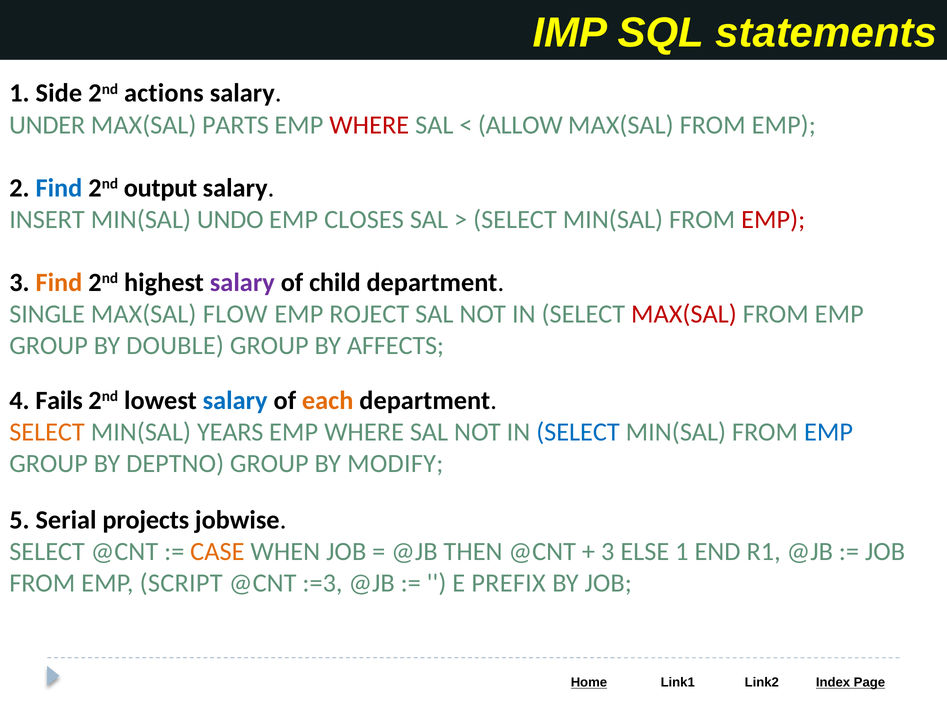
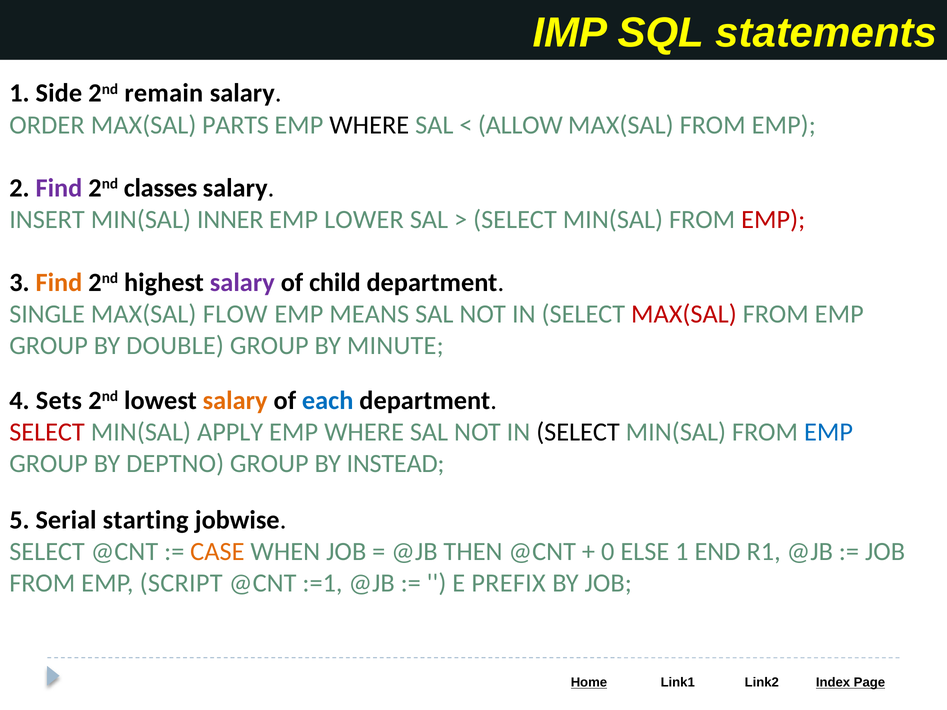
actions: actions -> remain (164, 93)
UNDER: UNDER -> ORDER (47, 125)
WHERE colour: red -> black (369, 125)
Find colour: blue -> purple (59, 188)
output: output -> classes (161, 188)
UNDO: UNDO -> INNER (230, 220)
CLOSES: CLOSES -> LOWER (364, 220)
ROJECT: ROJECT -> MEANS (369, 314)
AFFECTS: AFFECTS -> MINUTE (395, 346)
Fails: Fails -> Sets (59, 401)
salary colour: blue -> orange (235, 401)
each colour: orange -> blue (328, 401)
SELECT colour: orange -> red (47, 432)
YEARS: YEARS -> APPLY (230, 432)
SELECT colour: blue -> black (578, 432)
MODIFY: MODIFY -> INSTEAD (396, 464)
projects: projects -> starting (146, 520)
3: 3 -> 0 (608, 552)
:=3: :=3 -> :=1 (322, 583)
